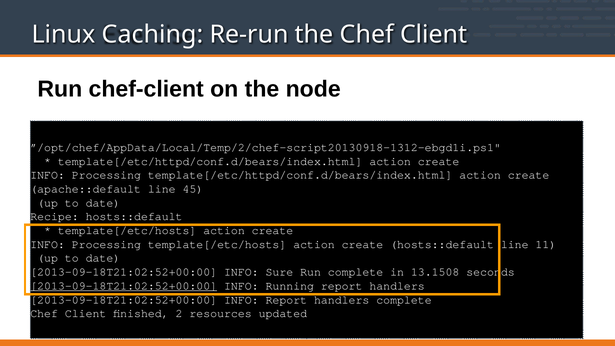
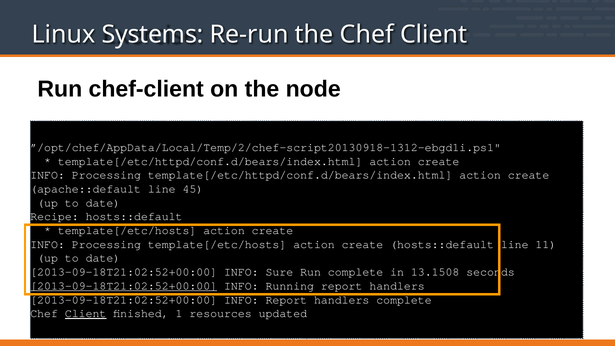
Caching: Caching -> Systems (153, 34)
Client underline: none -> present (86, 313)
2: 2 -> 1 (179, 313)
